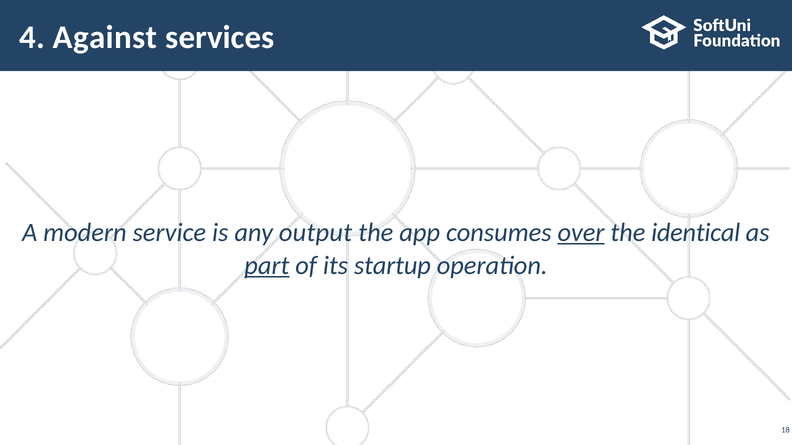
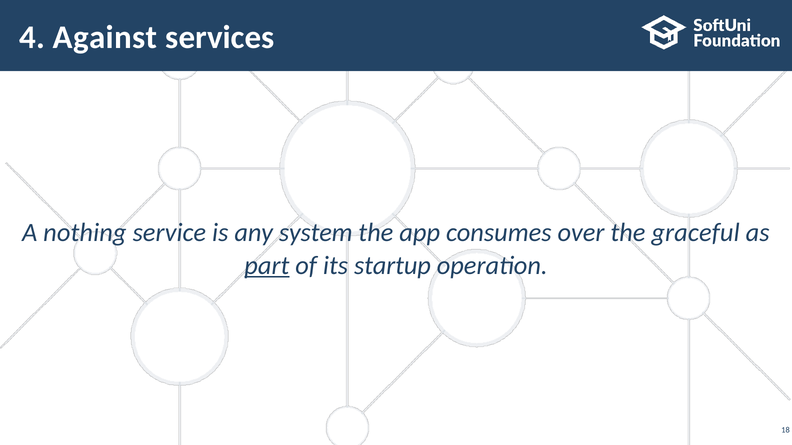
modern: modern -> nothing (85, 233)
output: output -> system (316, 233)
over underline: present -> none (581, 233)
identical: identical -> graceful (696, 233)
